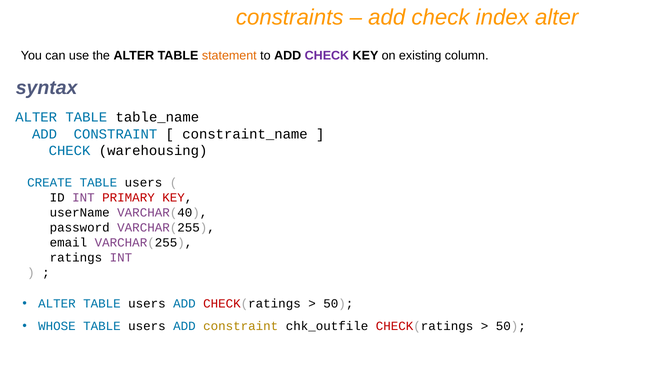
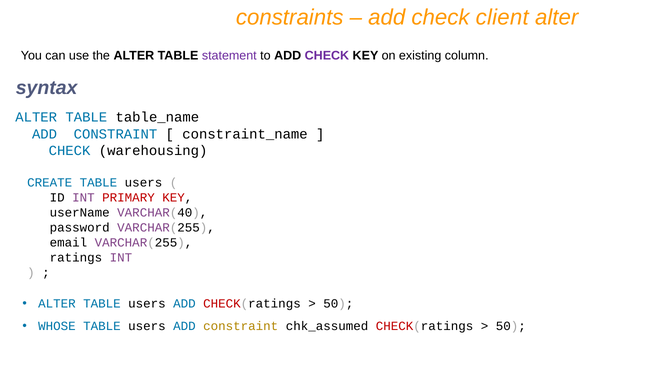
index: index -> client (502, 17)
statement colour: orange -> purple (229, 56)
chk_outfile: chk_outfile -> chk_assumed (327, 326)
